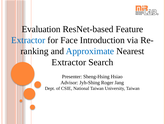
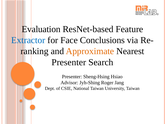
Introduction: Introduction -> Conclusions (102, 40)
Approximate colour: blue -> orange (90, 51)
Extractor: Extractor -> Presenter (69, 62)
